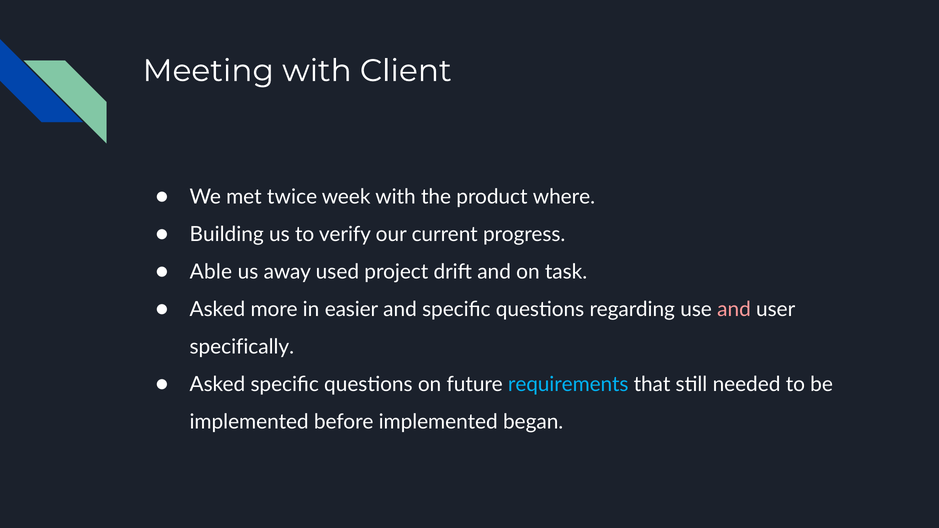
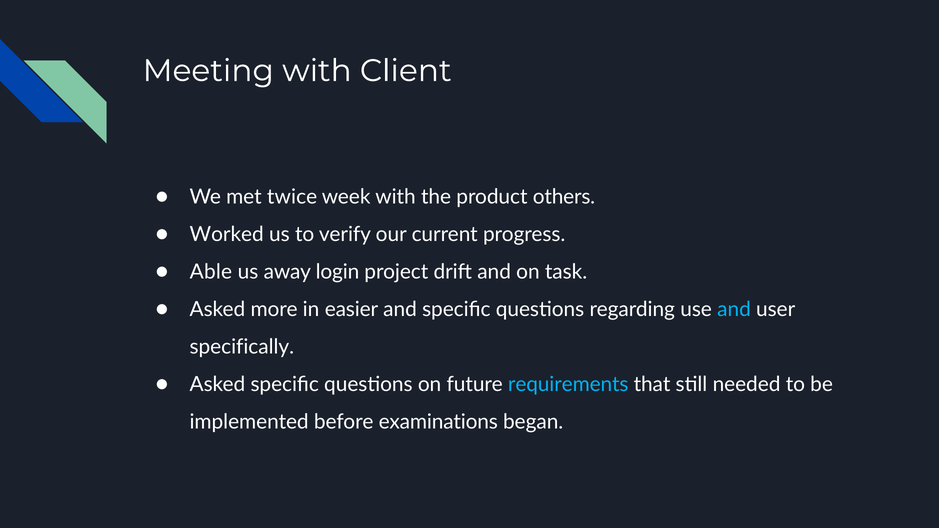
where: where -> others (564, 197)
Building: Building -> Worked (227, 234)
used: used -> login (337, 272)
and colour: pink -> light blue (734, 309)
before implemented: implemented -> examinations (438, 422)
